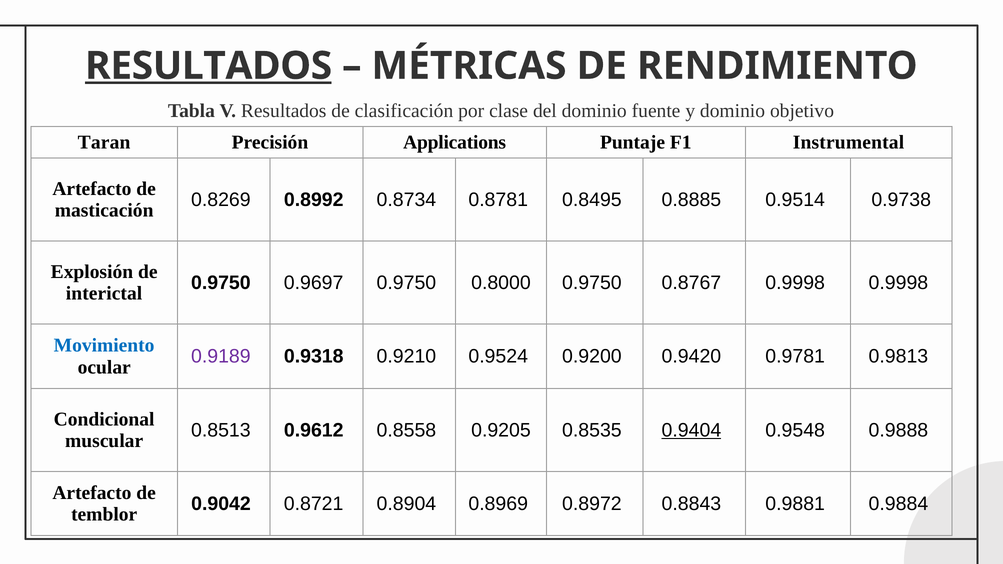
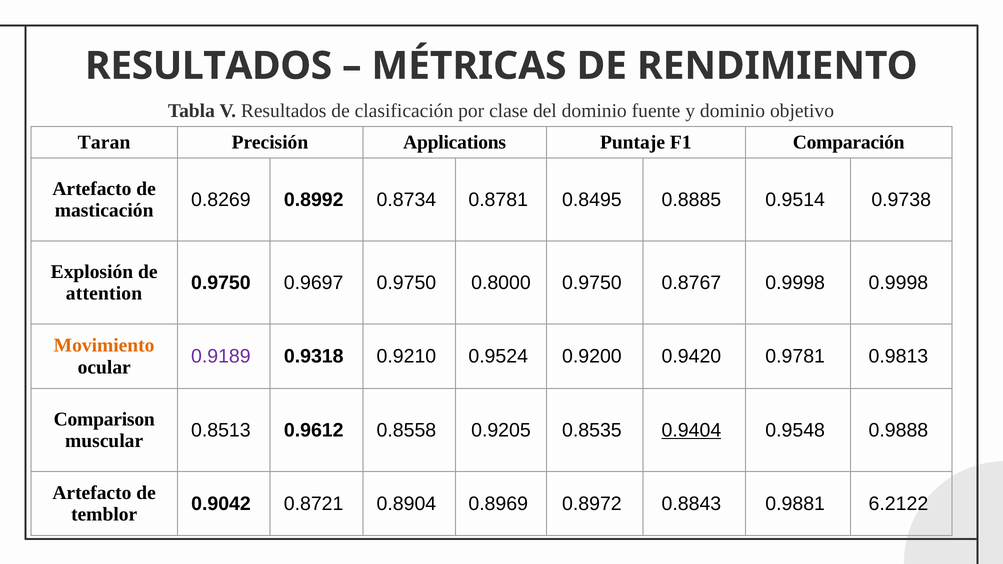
RESULTADOS underline: present -> none (209, 66)
Instrumental: Instrumental -> Comparación (849, 142)
interictal: interictal -> attention (104, 294)
Movimiento colour: blue -> orange (104, 346)
Condicional: Condicional -> Comparison (104, 419)
0.9884: 0.9884 -> 6.2122 (898, 504)
